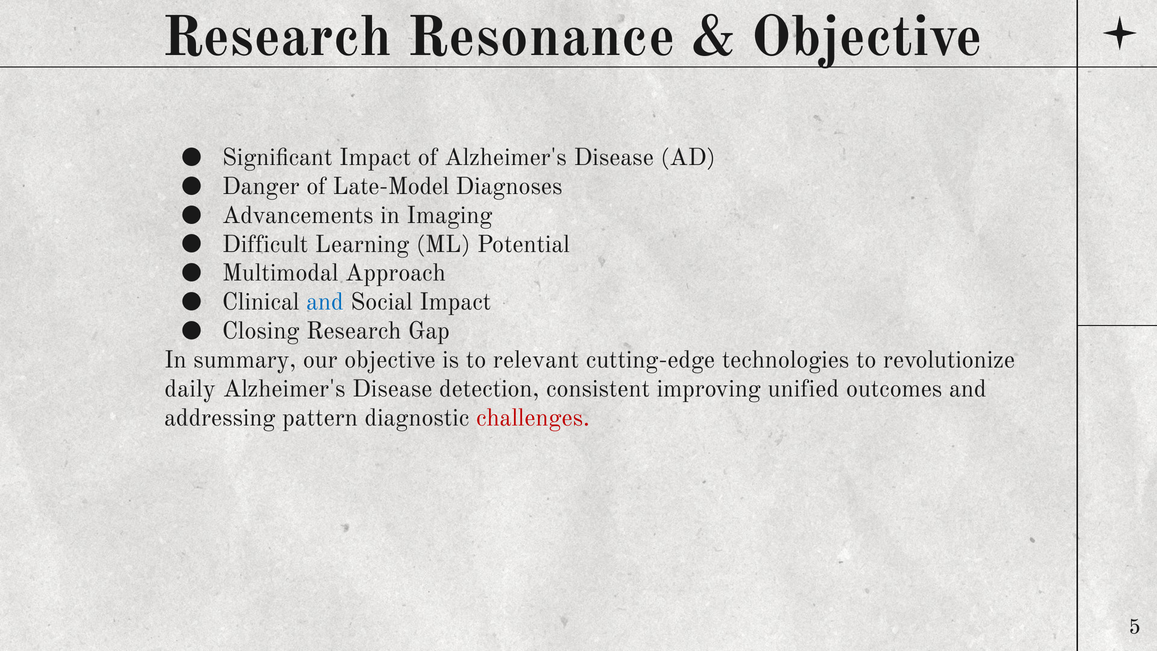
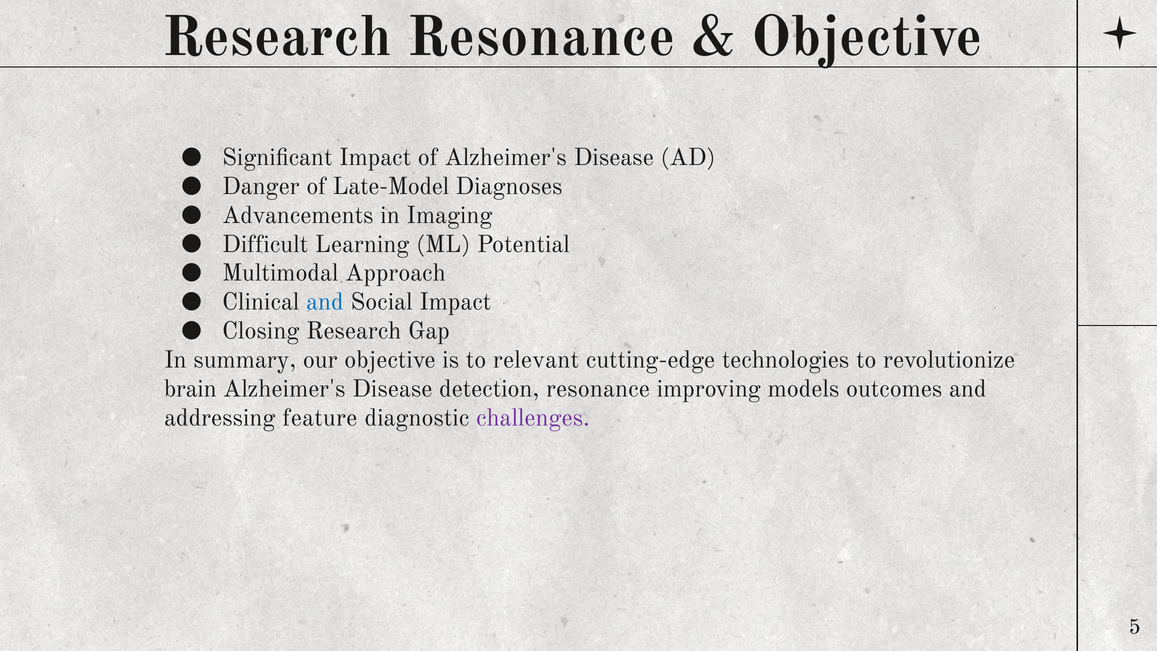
daily: daily -> brain (190, 389)
detection consistent: consistent -> resonance (598, 389)
unified: unified -> models (803, 389)
pattern: pattern -> feature (320, 418)
challenges colour: red -> purple (533, 418)
